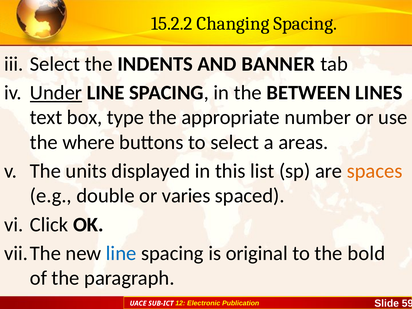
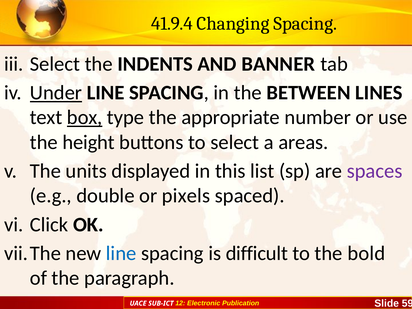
15.2.2: 15.2.2 -> 41.9.4 (172, 24)
box underline: none -> present (85, 117)
where: where -> height (89, 142)
spaces colour: orange -> purple (375, 171)
varies: varies -> pixels (186, 196)
original: original -> difficult (257, 253)
